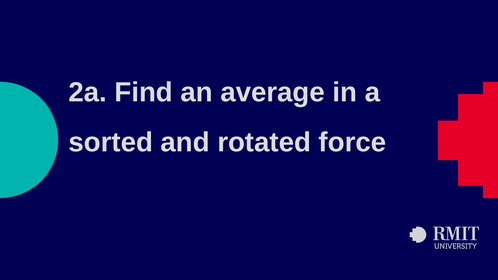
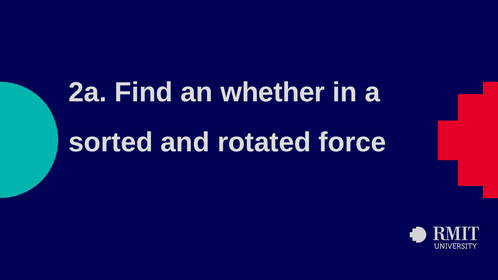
average: average -> whether (273, 93)
